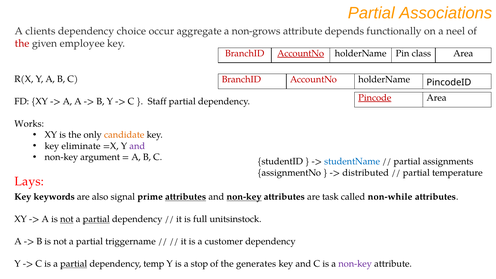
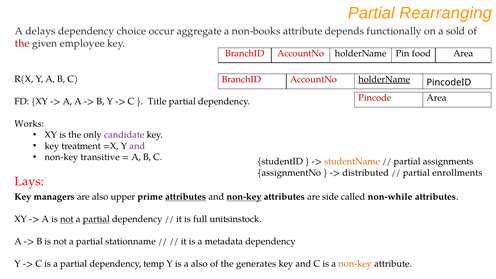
Associations: Associations -> Rearranging (446, 13)
clients: clients -> delays (41, 31)
non-grows: non-grows -> non-books (256, 31)
neel: neel -> sold (456, 31)
AccountNo underline: present -> none (301, 53)
class: class -> food (421, 53)
holderName underline: none -> present (384, 79)
Pincode underline: present -> none (375, 98)
Staff: Staff -> Title (157, 101)
candidate colour: orange -> purple (124, 135)
eliminate: eliminate -> treatment (81, 146)
argument: argument -> transitive (100, 157)
studentName colour: blue -> orange (352, 162)
temperature: temperature -> enrollments (457, 173)
keywords: keywords -> managers (54, 197)
signal: signal -> upper (123, 197)
task: task -> side (330, 197)
triggername: triggername -> stationname (131, 241)
customer: customer -> metadata (224, 241)
partial underline: present -> none (74, 264)
a stop: stop -> also (199, 264)
non-key colour: purple -> orange (355, 264)
